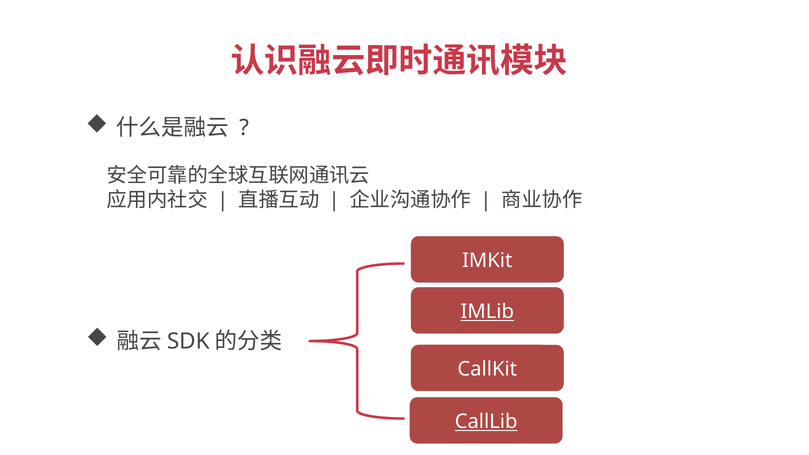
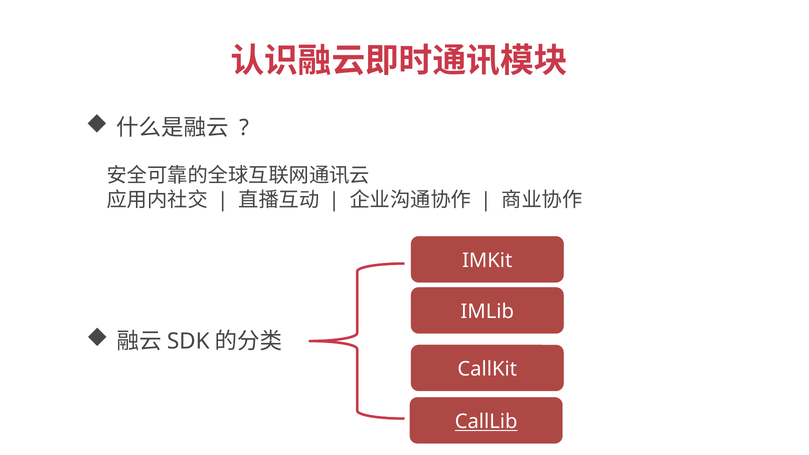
IMLib underline: present -> none (487, 312)
